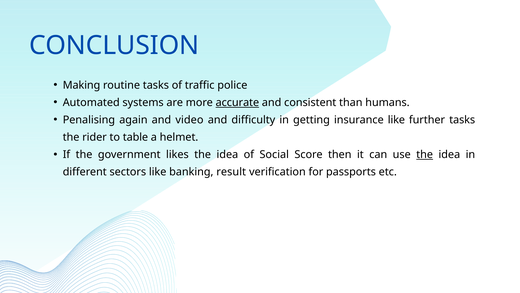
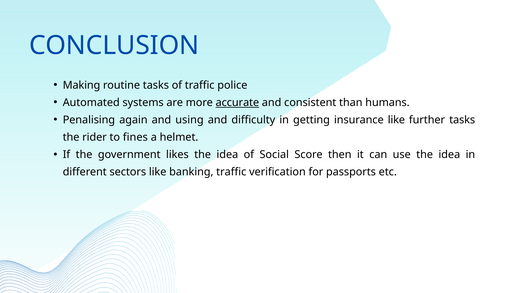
video: video -> using (189, 120)
table: table -> fines (135, 137)
the underline: present -> none (425, 154)
banking result: result -> traffic (231, 172)
